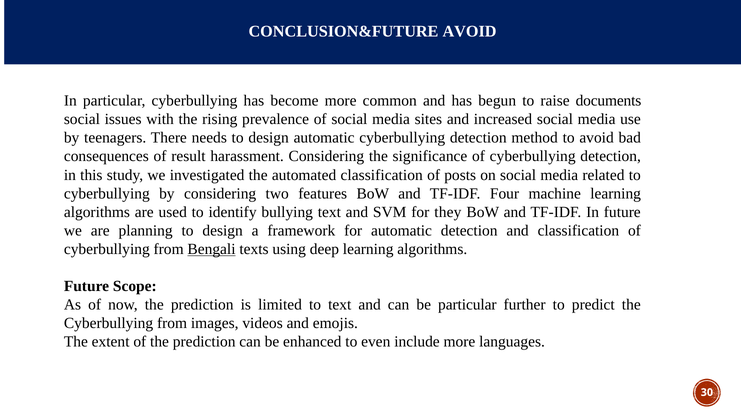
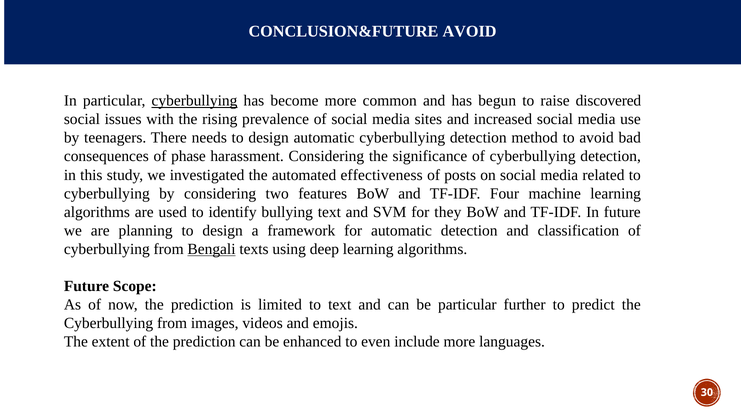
cyberbullying underline: none -> present (194, 101)
documents: documents -> discovered (608, 101)
result: result -> phase (189, 156)
automated classification: classification -> effectiveness (382, 175)
